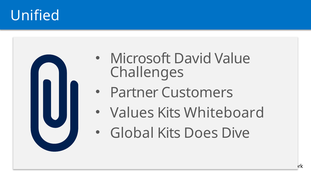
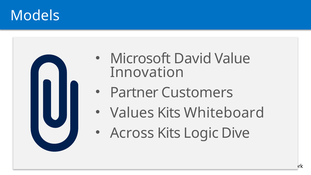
Unified: Unified -> Models (35, 16)
Challenges: Challenges -> Innovation (147, 72)
Global: Global -> Across (132, 133)
Does: Does -> Logic (201, 133)
